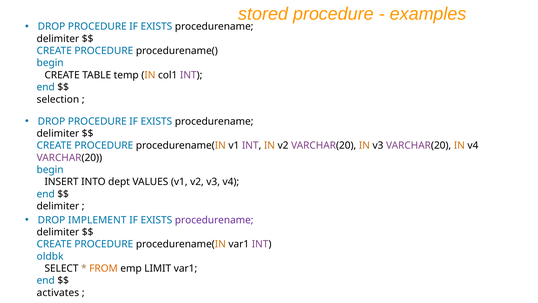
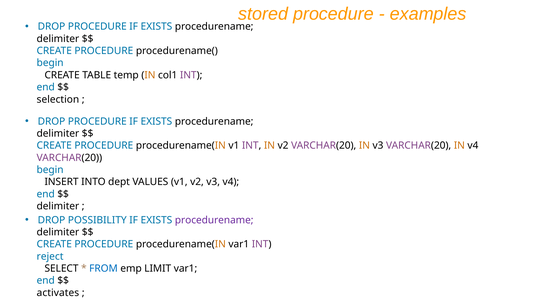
IMPLEMENT: IMPLEMENT -> POSSIBILITY (97, 220)
oldbk: oldbk -> reject (50, 256)
FROM colour: orange -> blue (104, 268)
